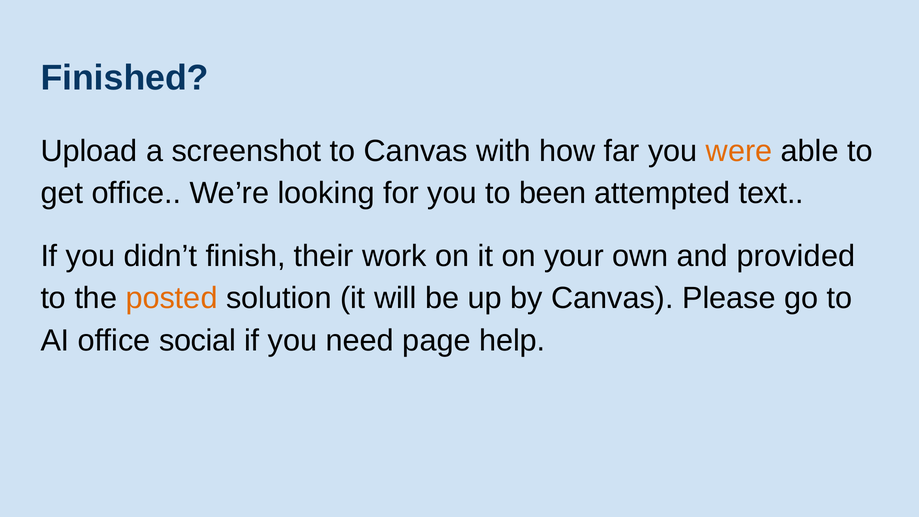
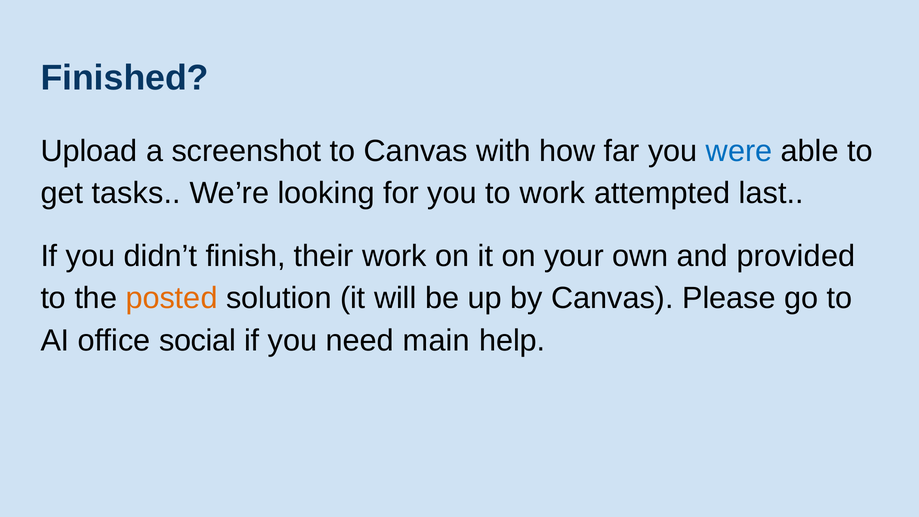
were colour: orange -> blue (739, 151)
get office: office -> tasks (136, 193)
to been: been -> work (552, 193)
text: text -> last (771, 193)
page: page -> main (436, 340)
